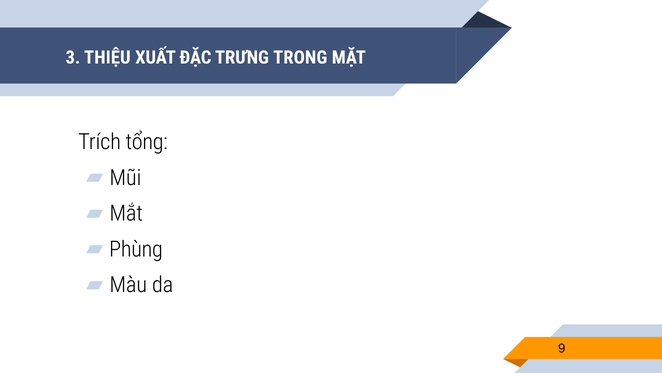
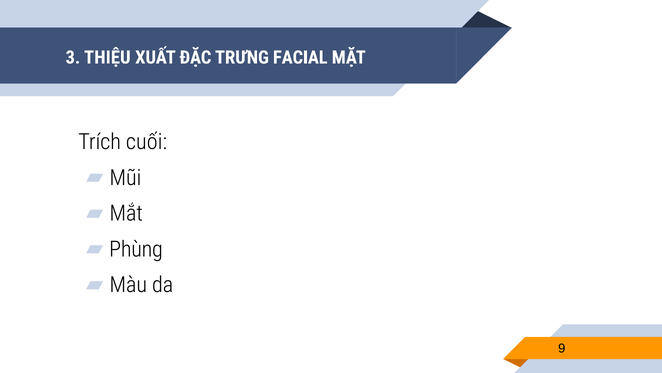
TRONG: TRONG -> FACIAL (300, 57)
tổng: tổng -> cuối (146, 142)
